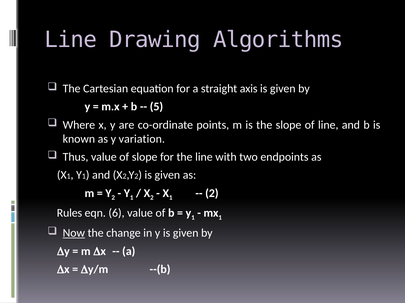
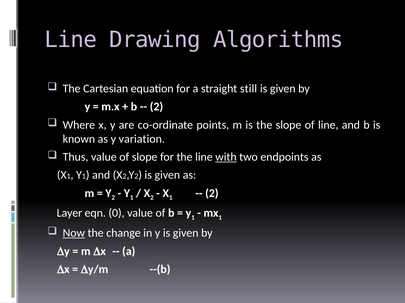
axis: axis -> still (249, 89)
5: 5 -> 2 (156, 107)
with underline: none -> present (226, 157)
Rules: Rules -> Layer (69, 214)
6: 6 -> 0 (117, 214)
